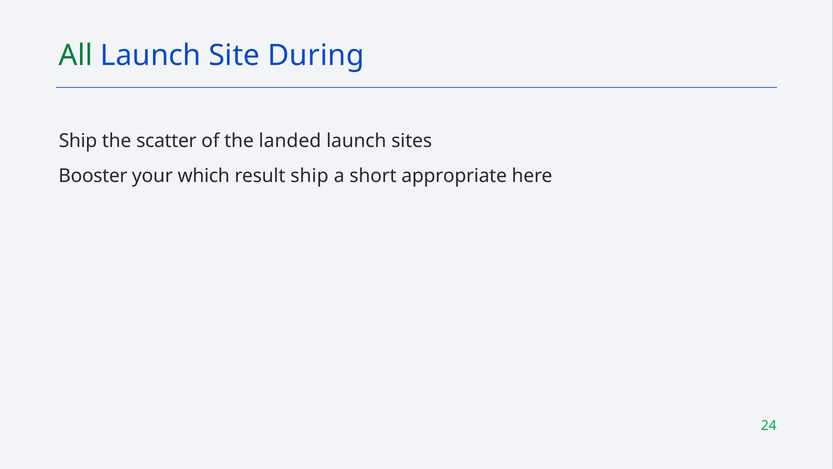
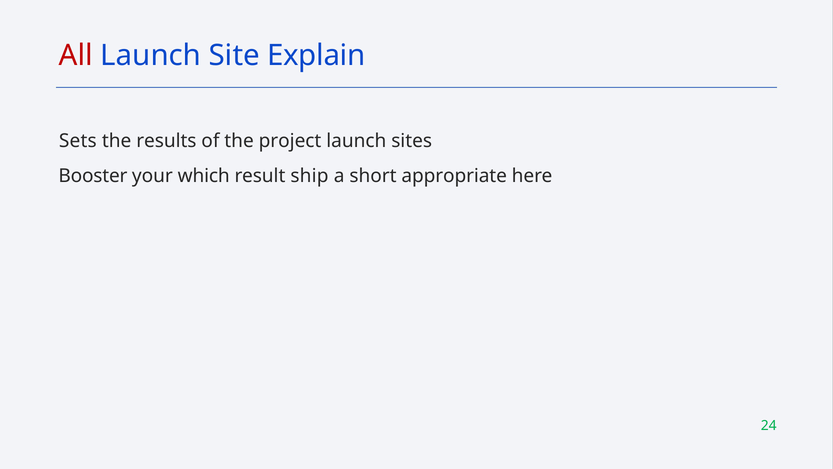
All colour: green -> red (76, 56)
During: During -> Explain (316, 56)
Ship: Ship -> Sets (78, 141)
scatter: scatter -> results (166, 141)
landed: landed -> project (290, 141)
